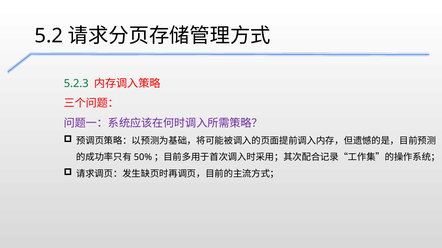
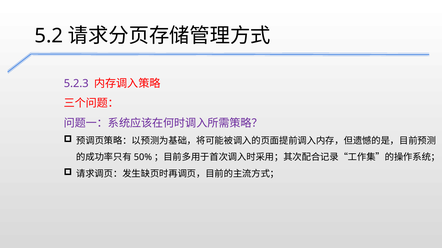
5.2.3 colour: green -> purple (76, 84)
